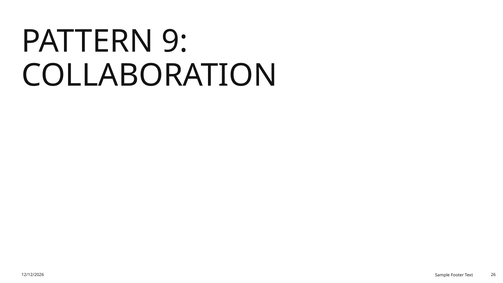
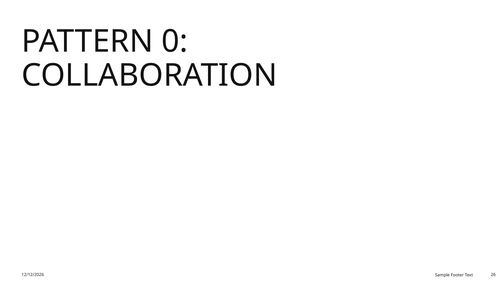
9: 9 -> 0 (175, 42)
